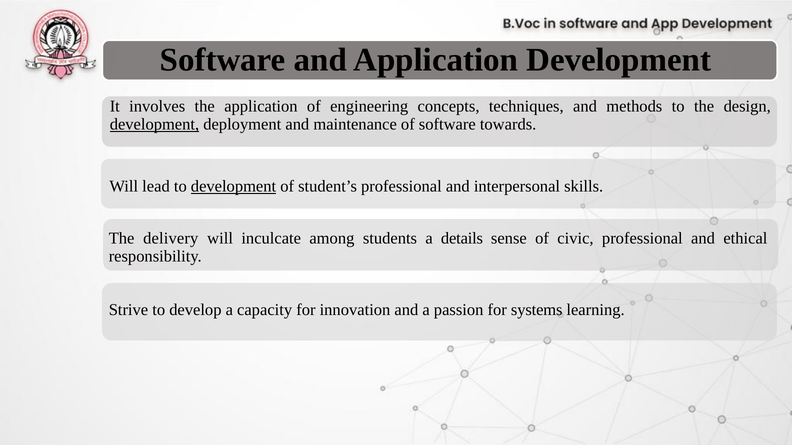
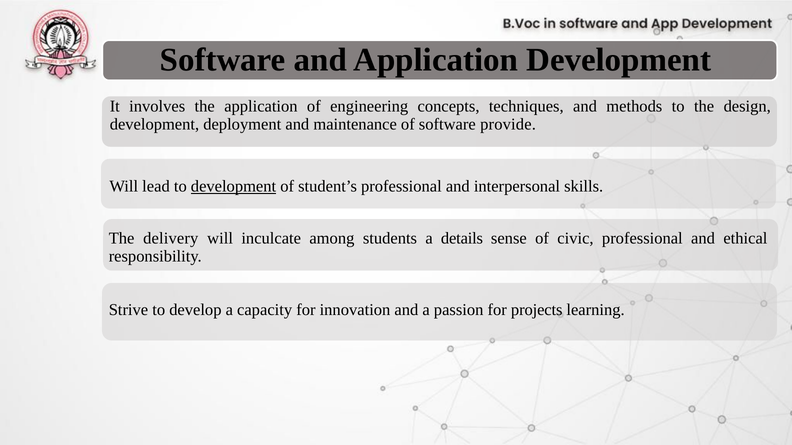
development underline: present -> none (154, 124)
towards: towards -> provide (508, 124)
systems: systems -> projects (537, 310)
